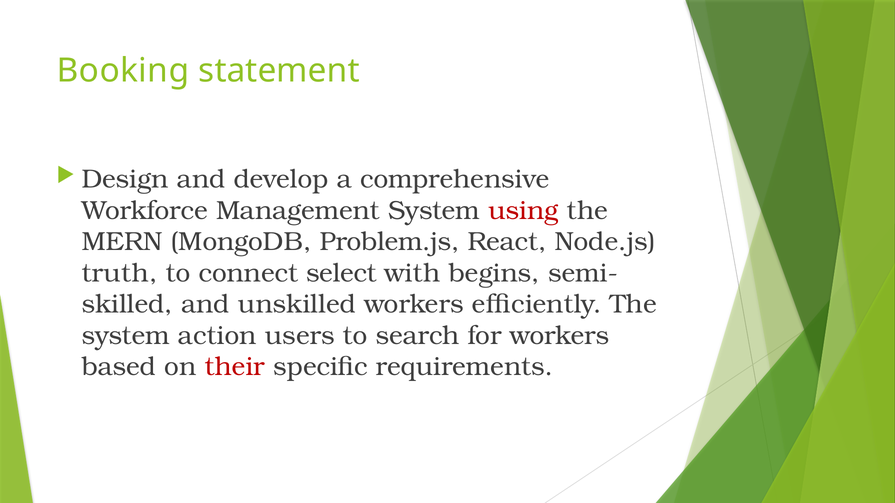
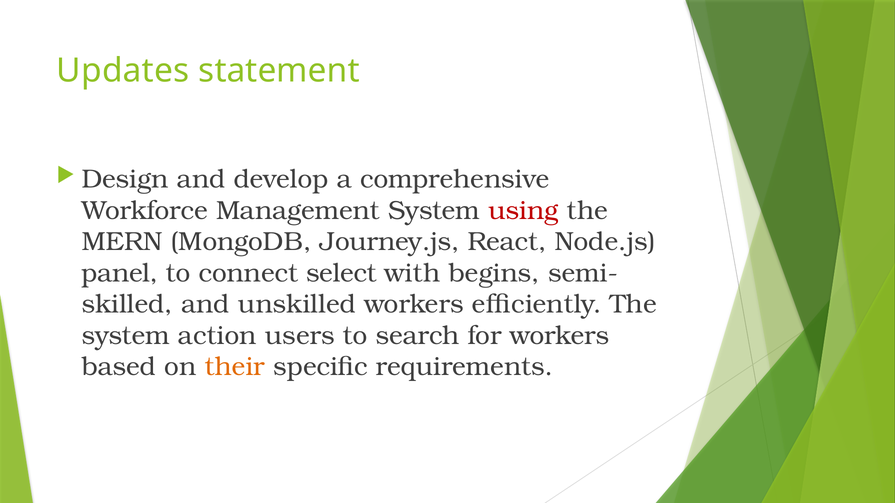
Booking: Booking -> Updates (123, 71)
Problem.js: Problem.js -> Journey.js (390, 242)
truth: truth -> panel (120, 273)
their colour: red -> orange (235, 367)
